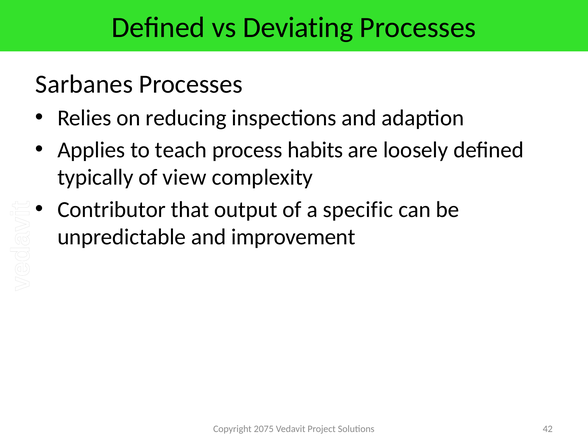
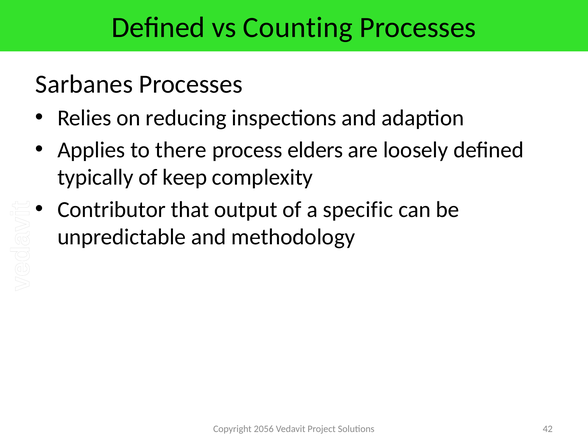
Deviating: Deviating -> Counting (298, 27)
teach: teach -> there (181, 150)
habits: habits -> elders (315, 150)
view: view -> keep (185, 177)
improvement: improvement -> methodology (293, 237)
2075: 2075 -> 2056 (264, 429)
